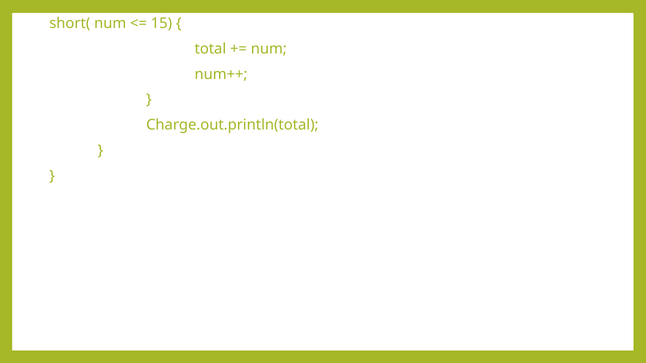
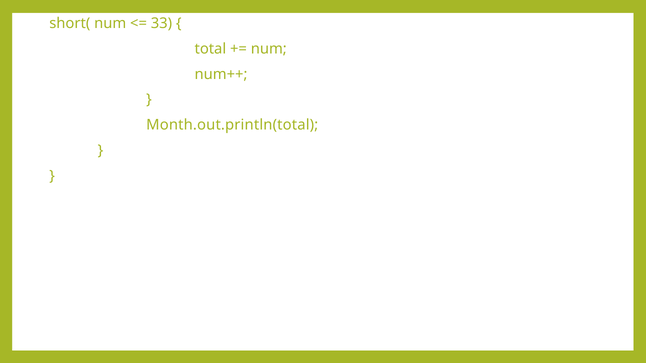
15: 15 -> 33 (161, 23)
Charge.out.println(total: Charge.out.println(total -> Month.out.println(total (232, 125)
